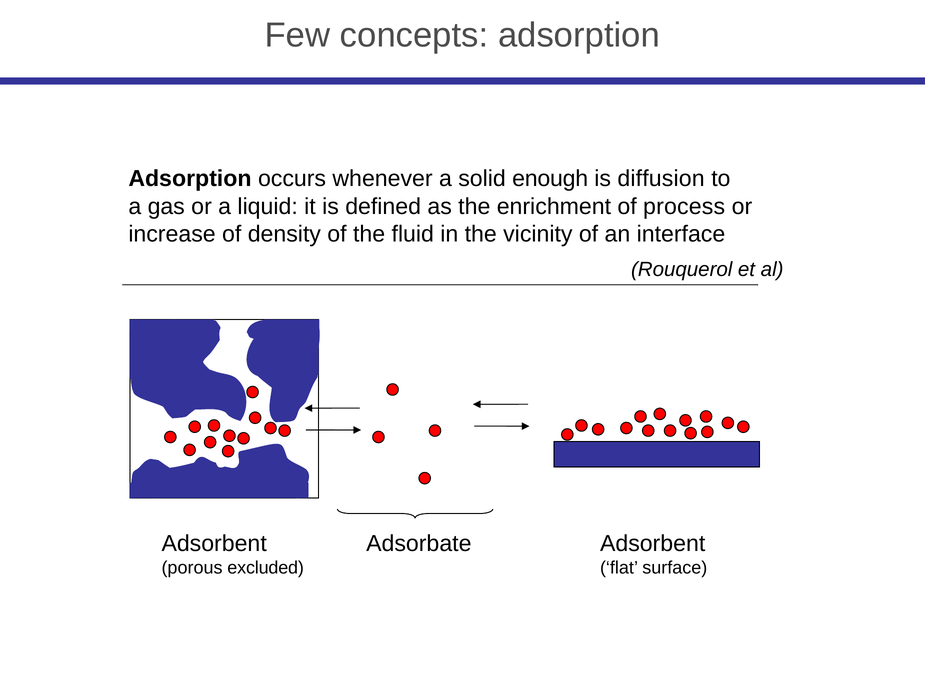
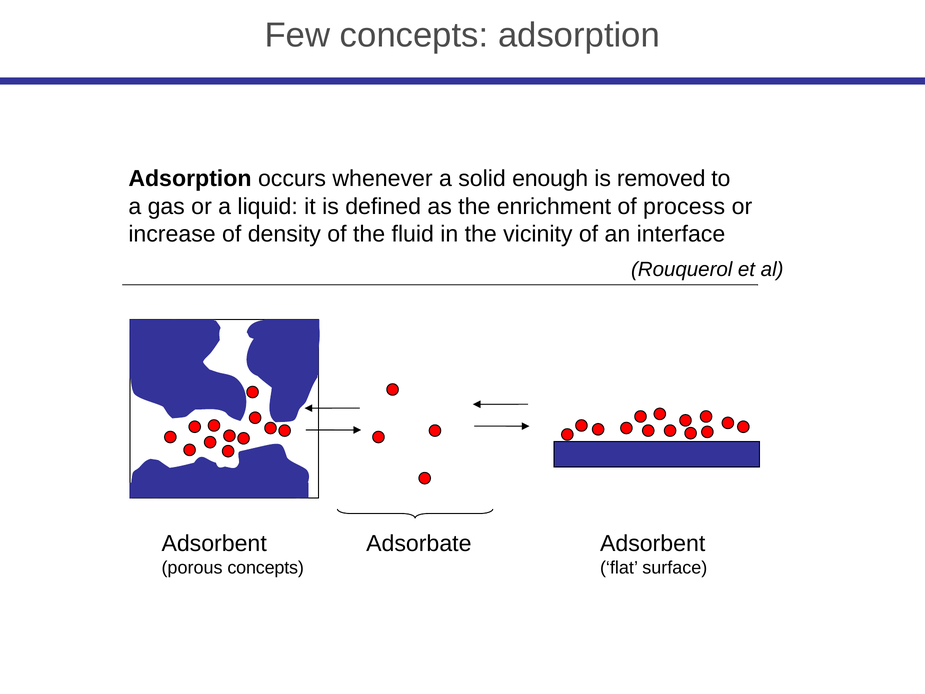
diffusion: diffusion -> removed (661, 179)
porous excluded: excluded -> concepts (266, 568)
